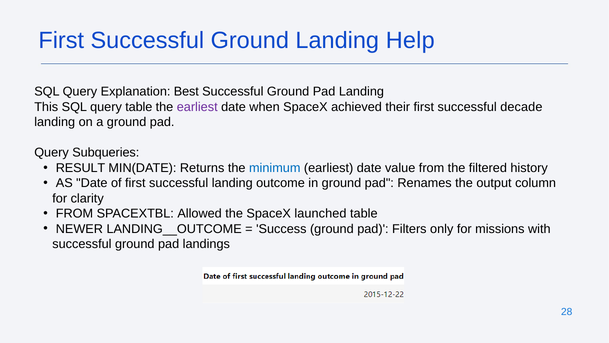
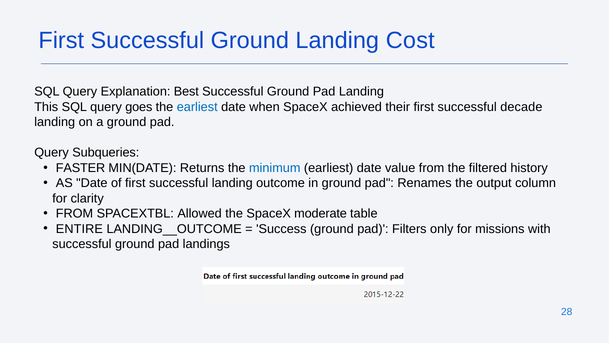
Help: Help -> Cost (410, 40)
query table: table -> goes (139, 107)
earliest colour: purple -> blue (197, 107)
RESULT: RESULT -> FASTER (81, 168)
launched: launched -> moderate (321, 213)
NEWER: NEWER -> ENTIRE (79, 229)
